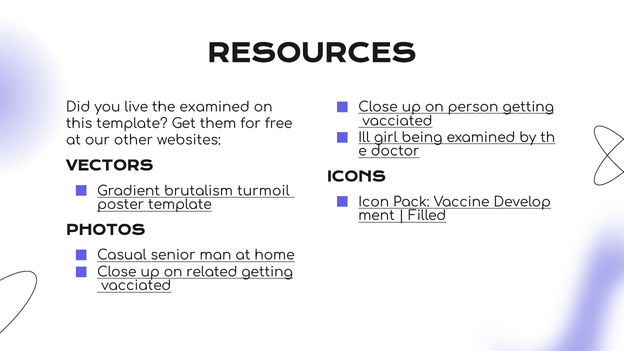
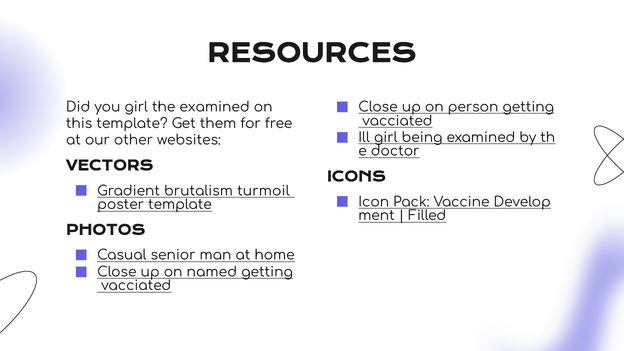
you live: live -> girl (136, 107)
related: related -> named (212, 272)
